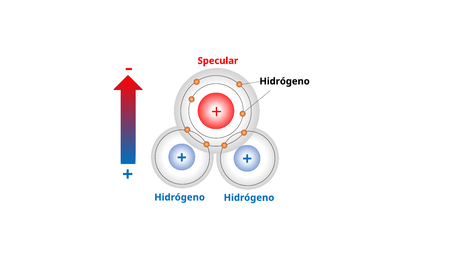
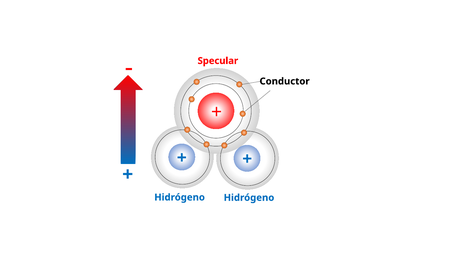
Hidrógeno: Hidrógeno -> Conductor (285, 81)
